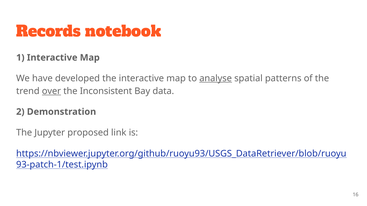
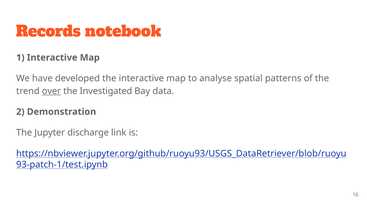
analyse underline: present -> none (216, 79)
Inconsistent: Inconsistent -> Investigated (106, 91)
proposed: proposed -> discharge (88, 133)
